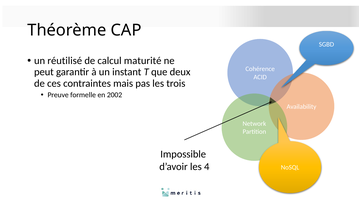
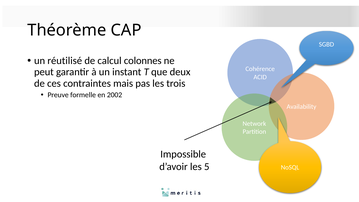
maturité: maturité -> colonnes (143, 61)
4: 4 -> 5 (207, 167)
